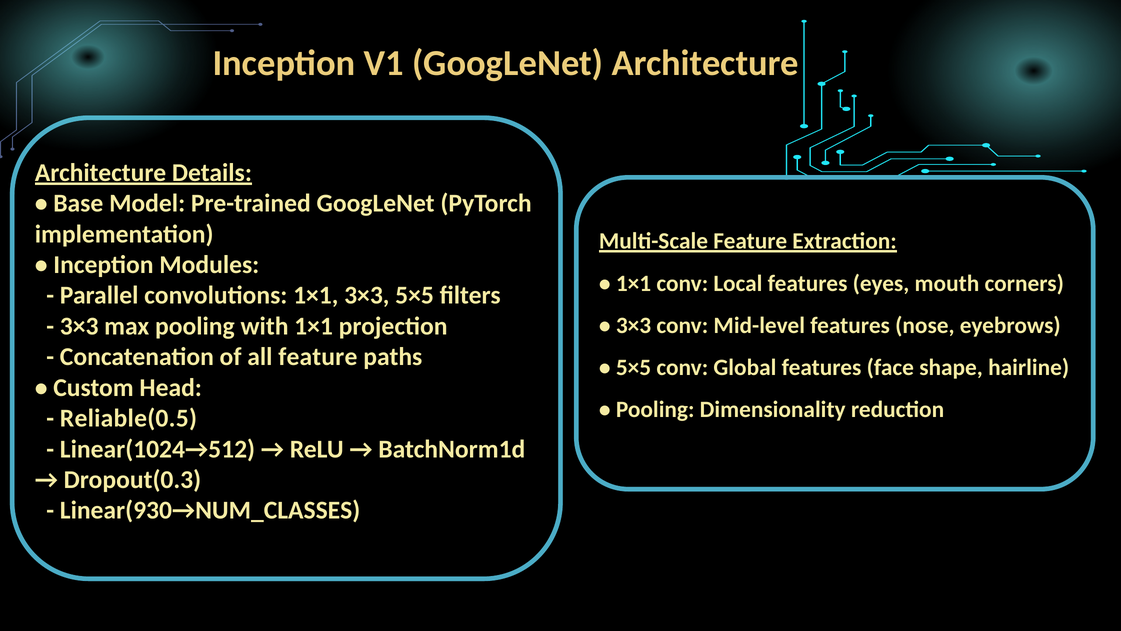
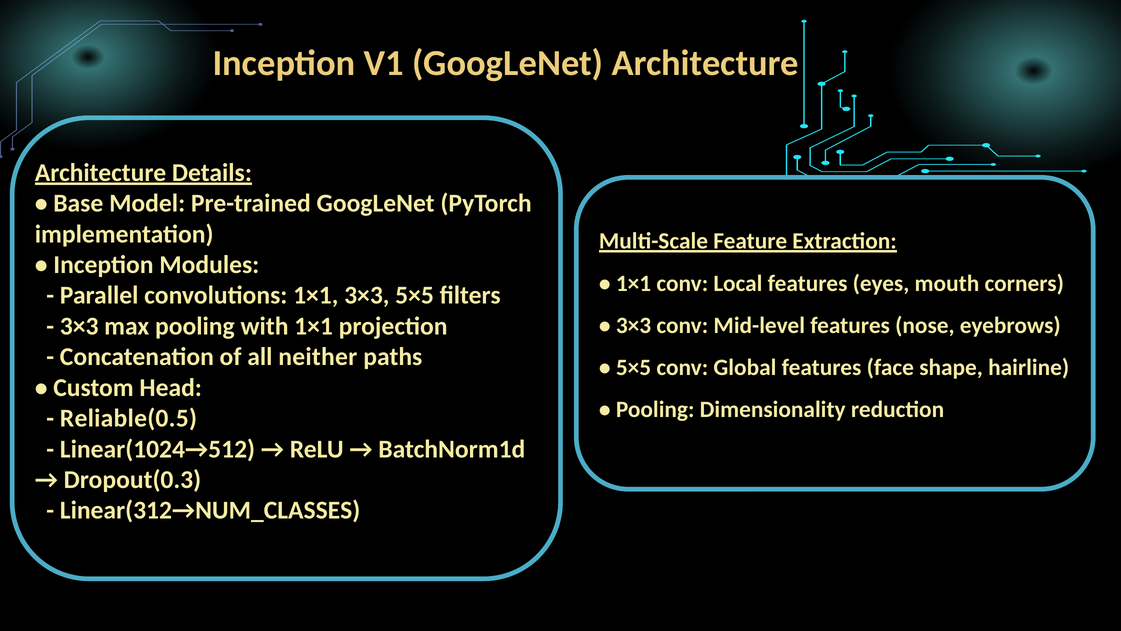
all feature: feature -> neither (318, 357)
Linear(930→NUM_CLASSES: Linear(930→NUM_CLASSES -> Linear(312→NUM_CLASSES (210, 510)
